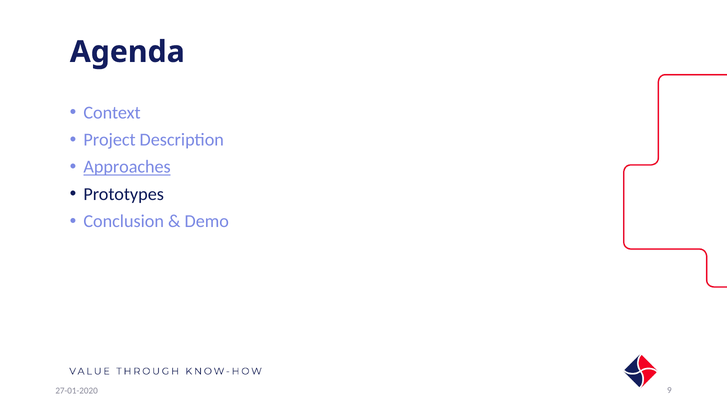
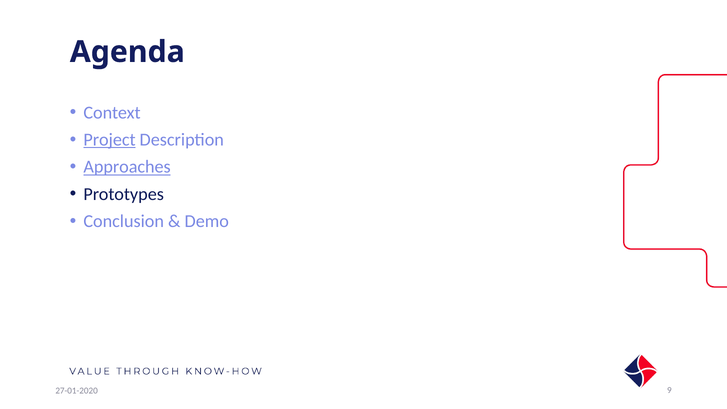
Project underline: none -> present (110, 140)
